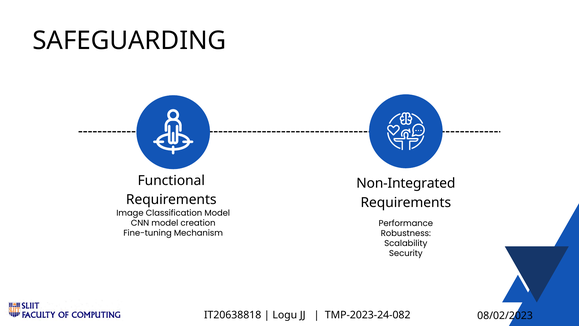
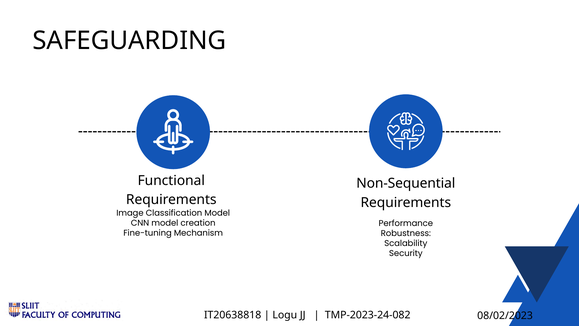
Non-Integrated: Non-Integrated -> Non-Sequential (406, 183)
